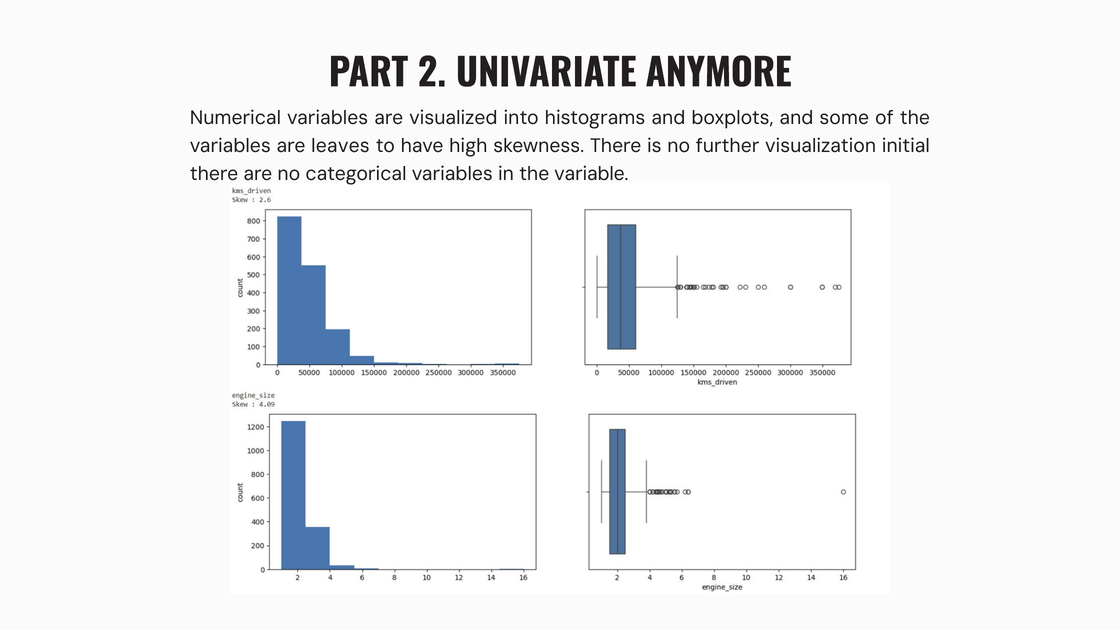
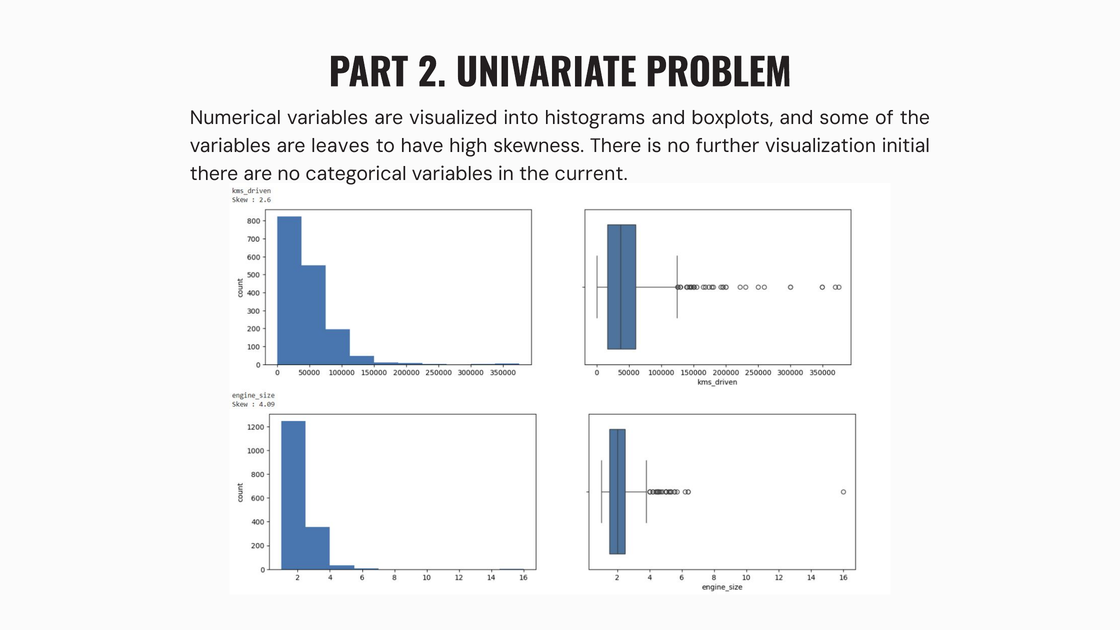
ANYMORE: ANYMORE -> PROBLEM (719, 74)
variable: variable -> current (591, 174)
